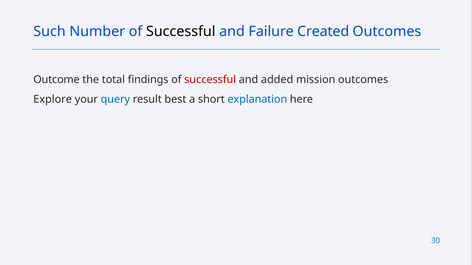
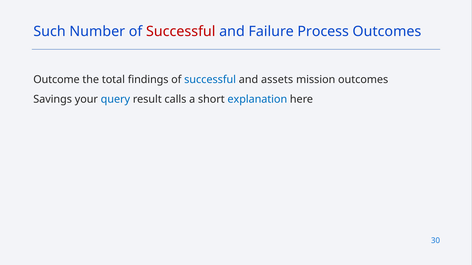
Successful colour: black -> red (181, 31)
Created: Created -> Process (323, 31)
successful colour: red -> blue (210, 80)
added: added -> assets (277, 80)
Explore: Explore -> Savings (53, 99)
best: best -> calls (175, 99)
